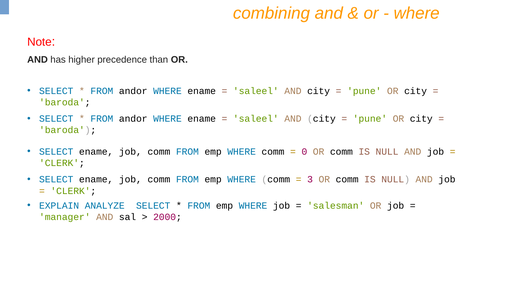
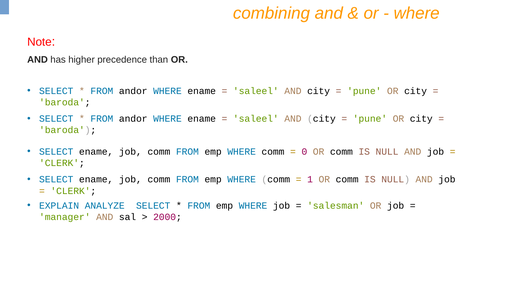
3: 3 -> 1 (310, 180)
